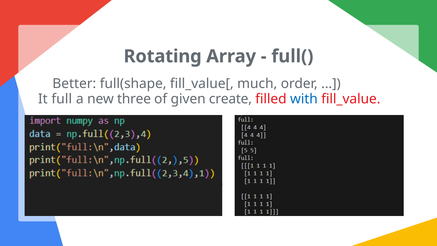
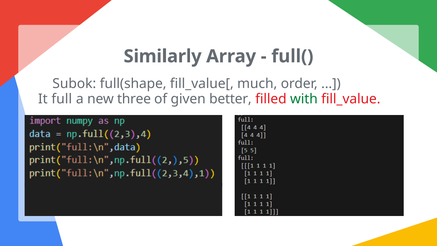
Rotating: Rotating -> Similarly (163, 56)
Better: Better -> Subok (74, 83)
create: create -> better (230, 99)
with colour: blue -> green (304, 99)
